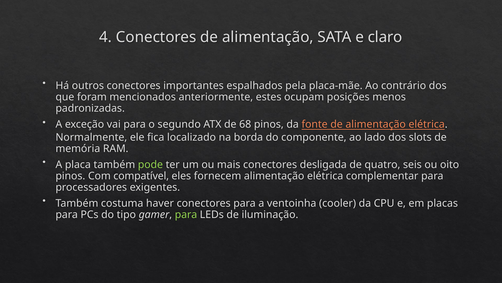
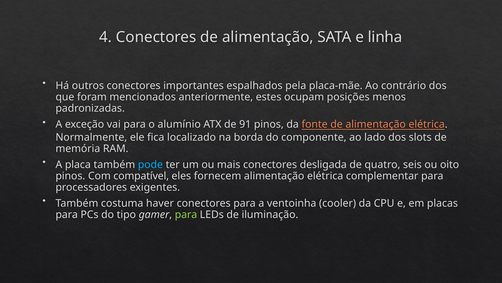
claro: claro -> linha (385, 37)
segundo: segundo -> alumínio (179, 124)
68: 68 -> 91 (245, 124)
pode colour: light green -> light blue (150, 164)
